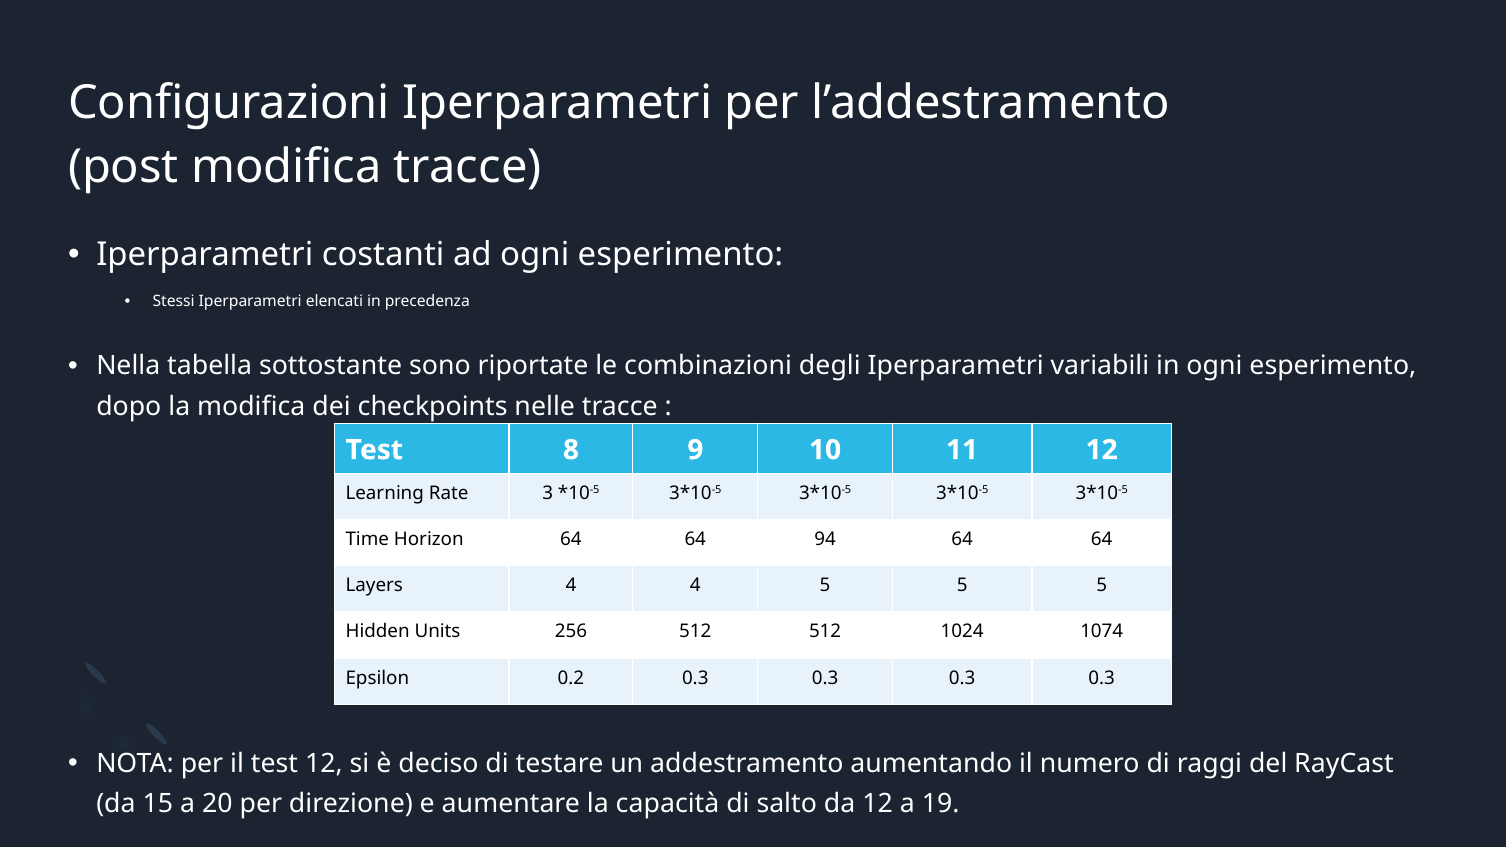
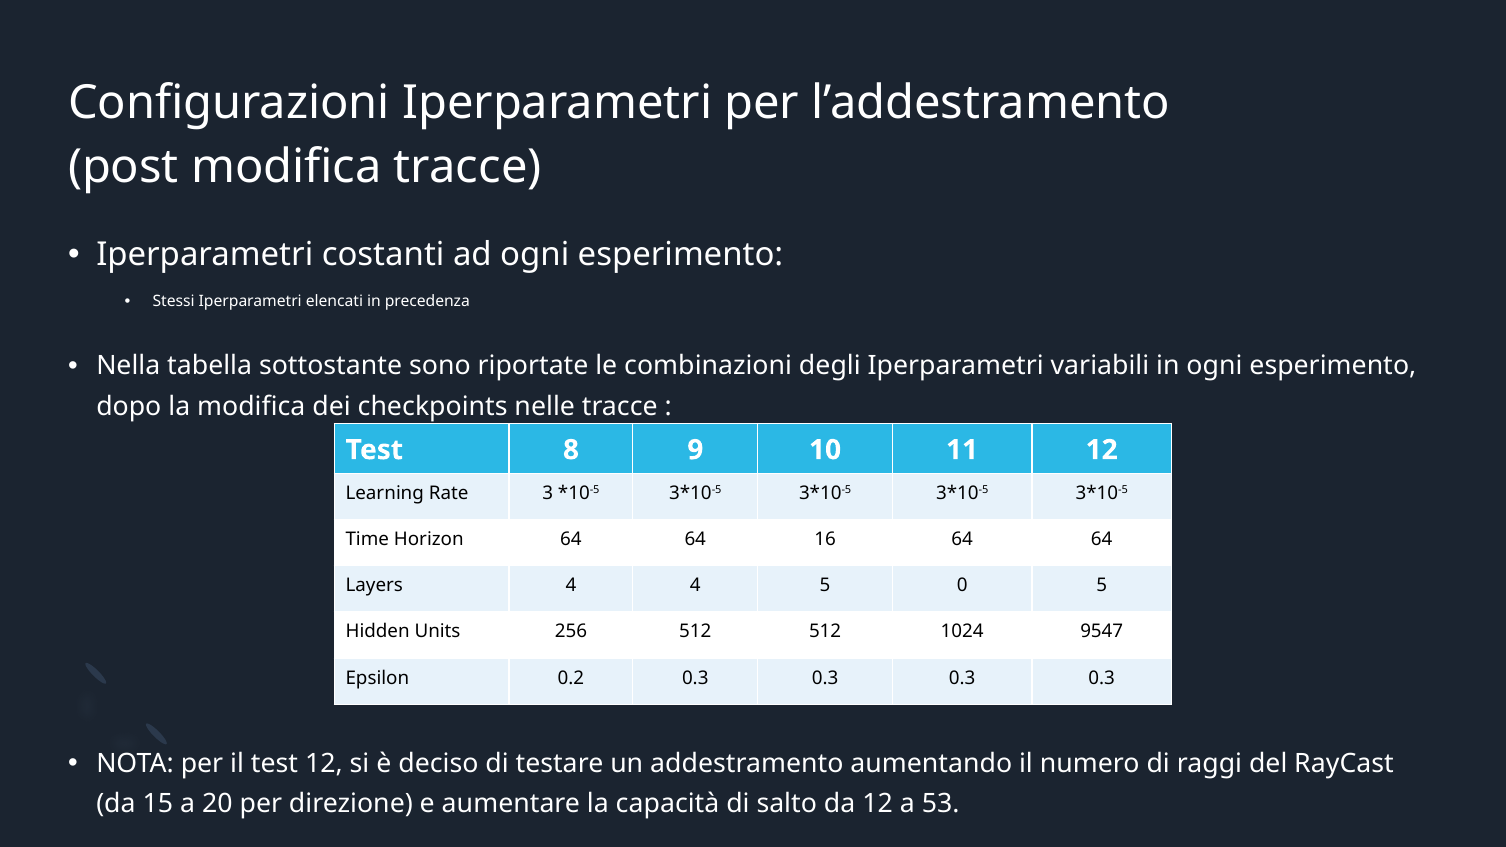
94: 94 -> 16 (825, 539)
4 5 5: 5 -> 0 (962, 585)
1074: 1074 -> 9547 (1102, 632)
19: 19 -> 53 (941, 804)
